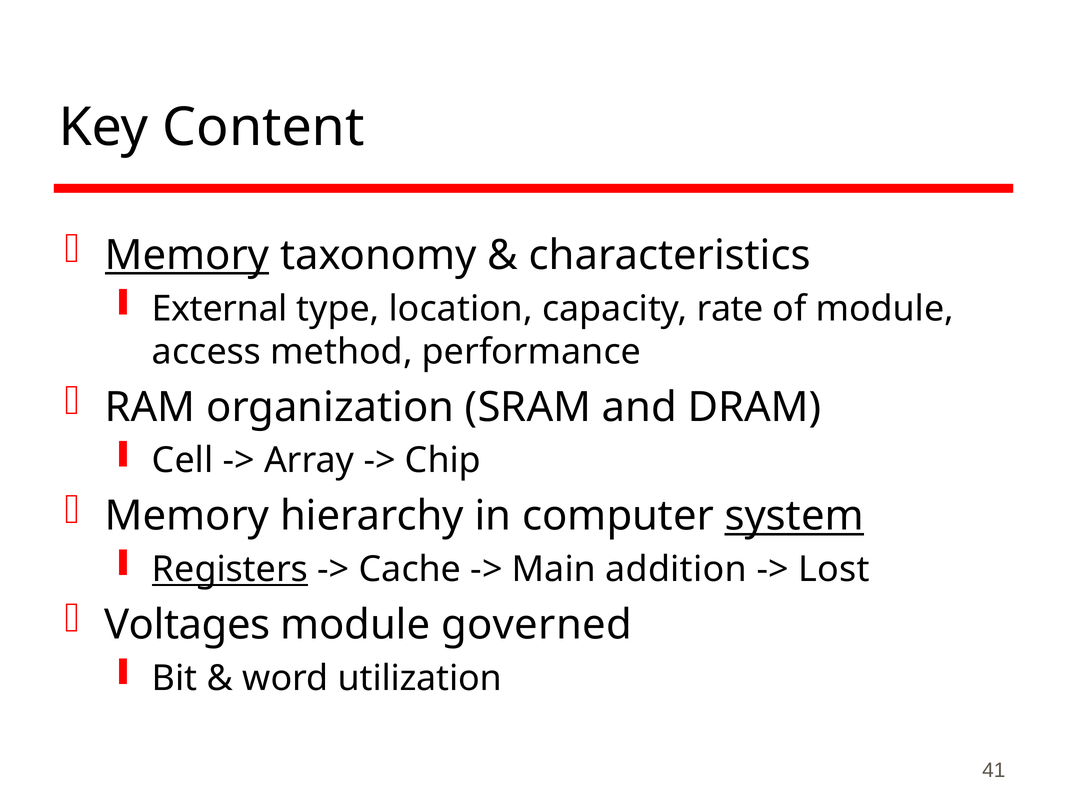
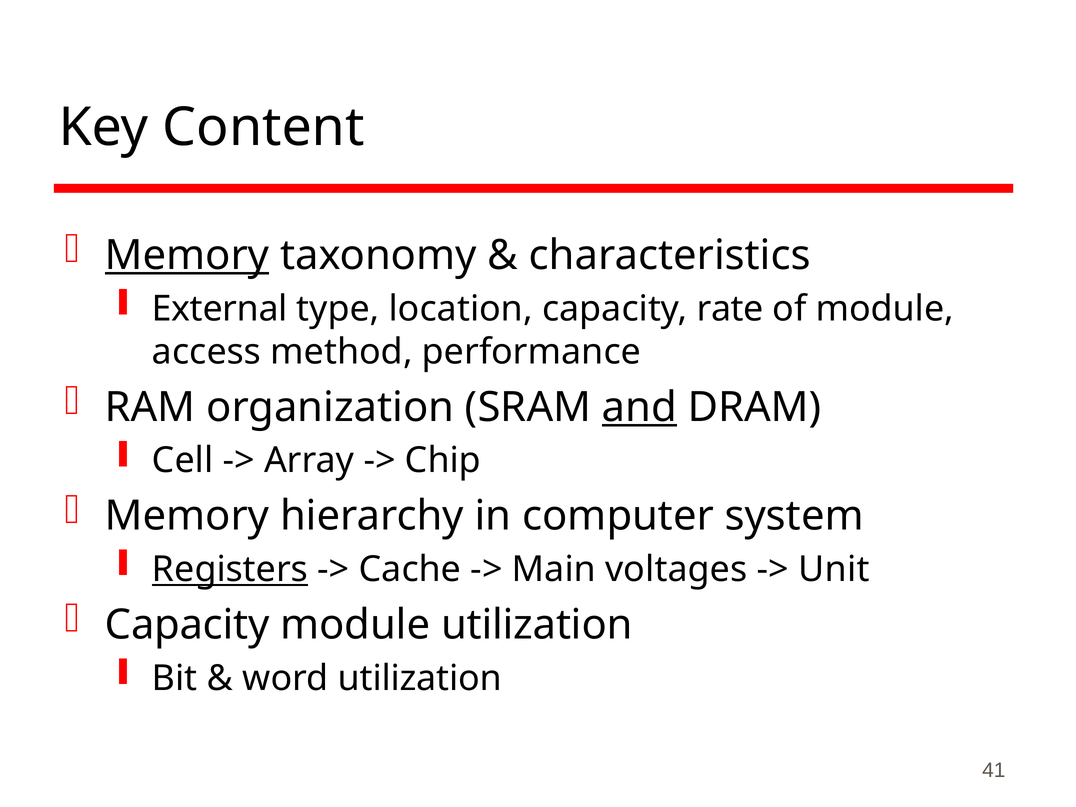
and underline: none -> present (639, 407)
system underline: present -> none (794, 516)
addition: addition -> voltages (676, 569)
Lost: Lost -> Unit (834, 569)
Voltages: Voltages -> Capacity (187, 625)
module governed: governed -> utilization (537, 625)
